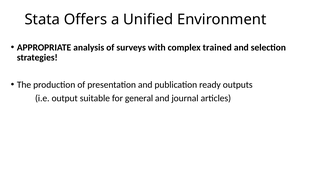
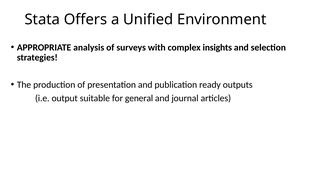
trained: trained -> insights (217, 47)
